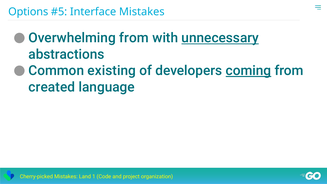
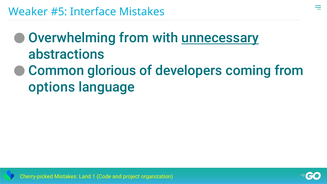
Options: Options -> Weaker (28, 12)
existing: existing -> glorious (112, 71)
coming underline: present -> none (248, 71)
created: created -> options (52, 87)
